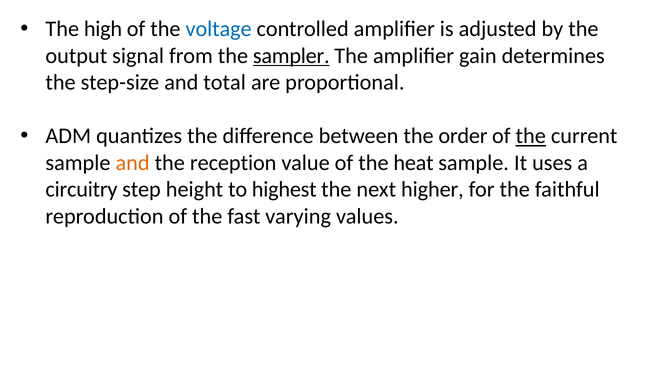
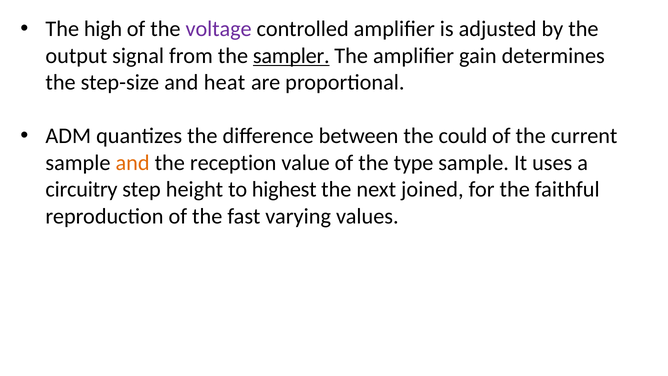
voltage colour: blue -> purple (219, 29)
total: total -> heat (225, 83)
order: order -> could (463, 136)
the underline: present -> none (531, 136)
heat: heat -> type (414, 163)
higher: higher -> joined (432, 189)
